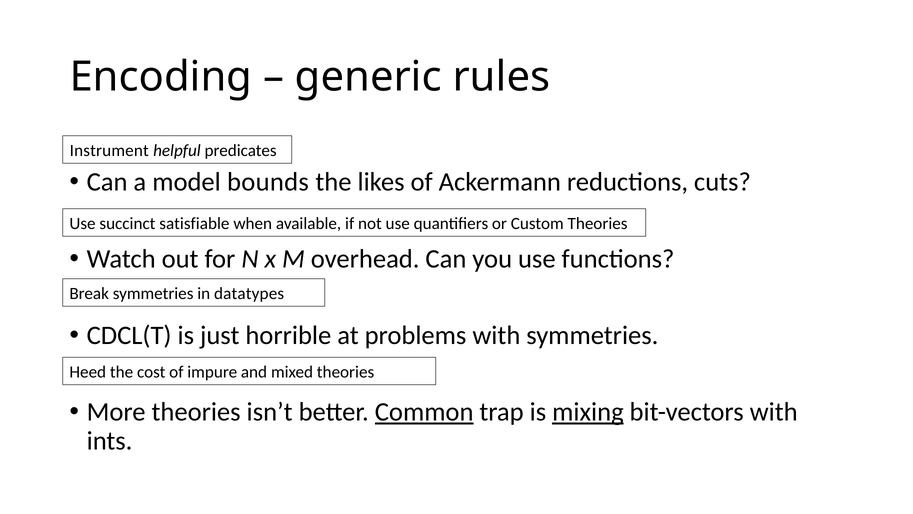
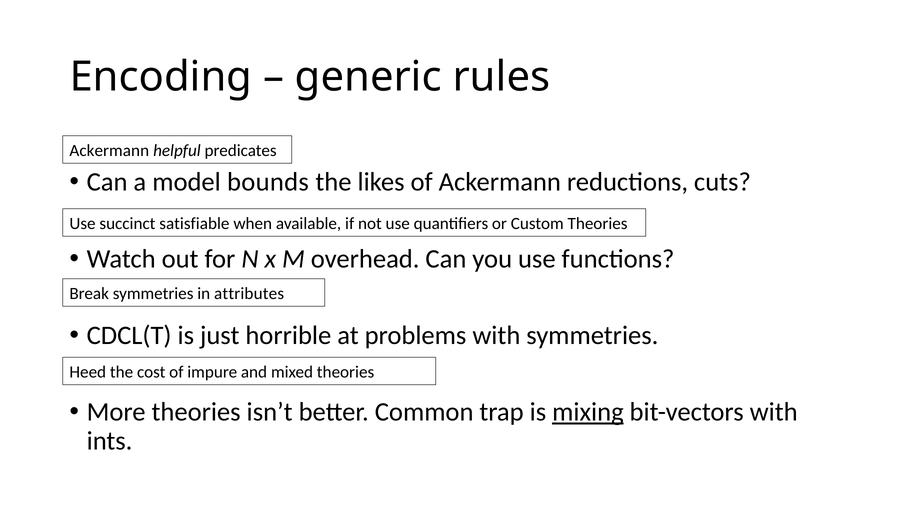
Instrument: Instrument -> Ackermann (109, 151)
datatypes: datatypes -> attributes (249, 294)
Common underline: present -> none (424, 412)
